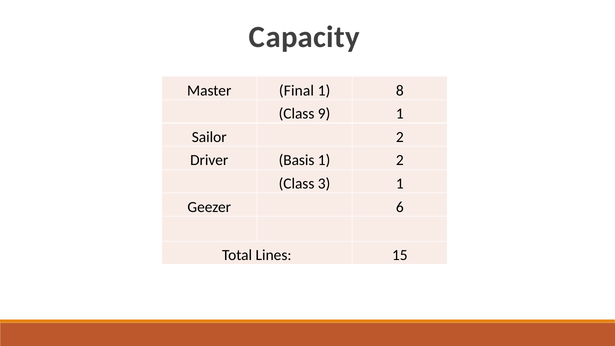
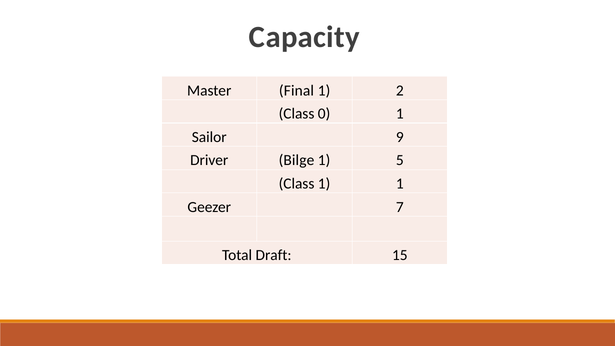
8: 8 -> 2 (400, 90)
9: 9 -> 0 (324, 114)
Sailor 2: 2 -> 9 (400, 137)
Basis: Basis -> Bilge (296, 160)
1 2: 2 -> 5 (400, 160)
Class 3: 3 -> 1 (324, 184)
6: 6 -> 7 (400, 207)
Lines: Lines -> Draft (274, 255)
